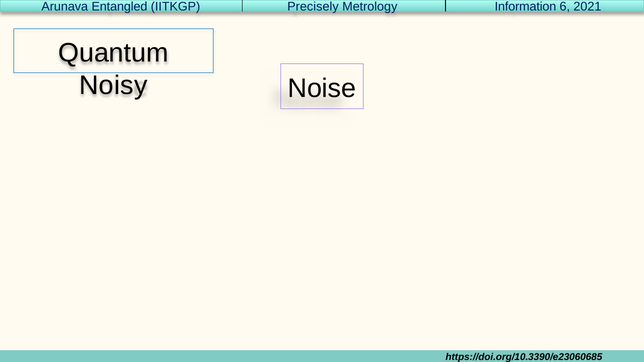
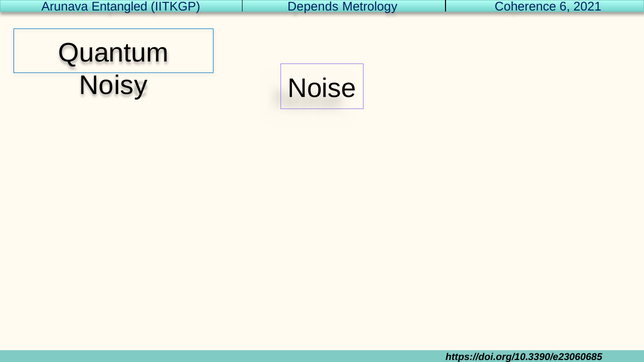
Precisely: Precisely -> Depends (313, 7)
Information: Information -> Coherence (525, 7)
